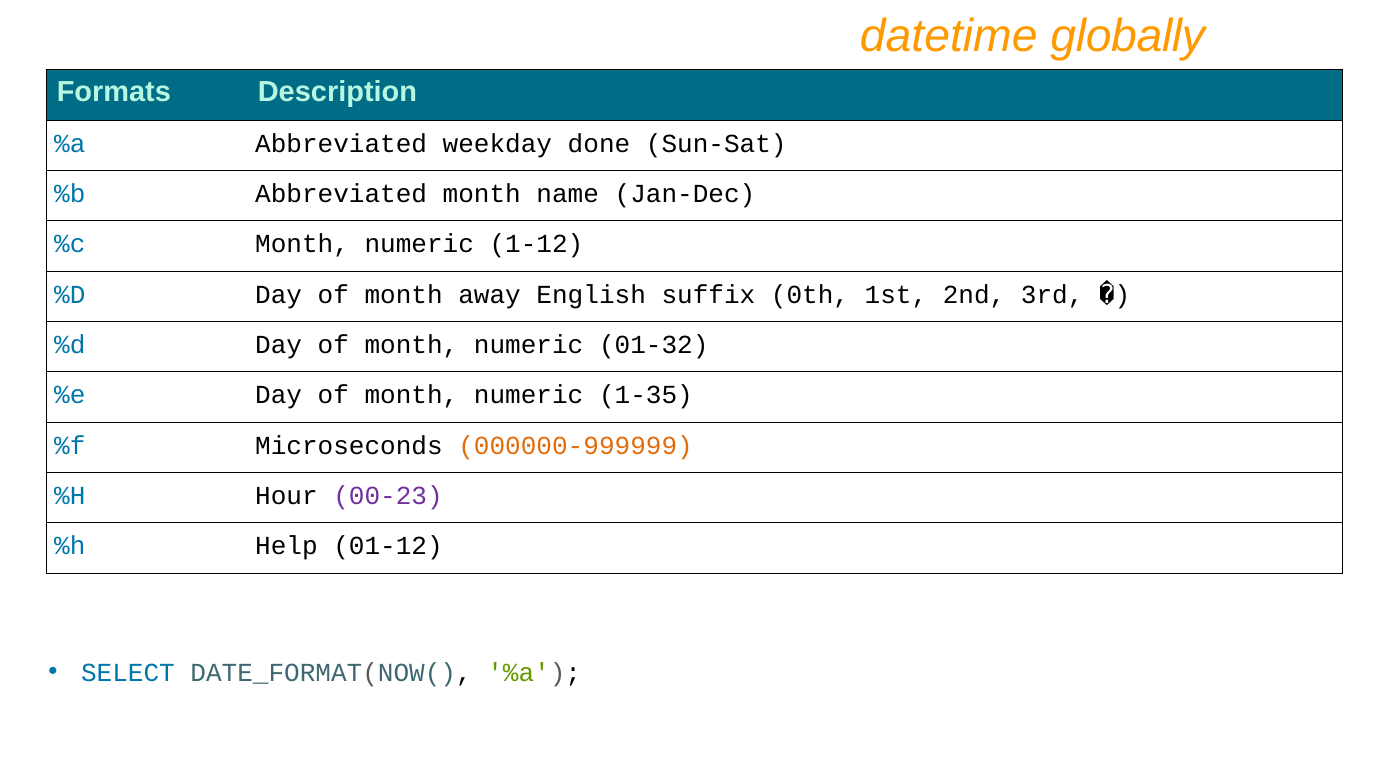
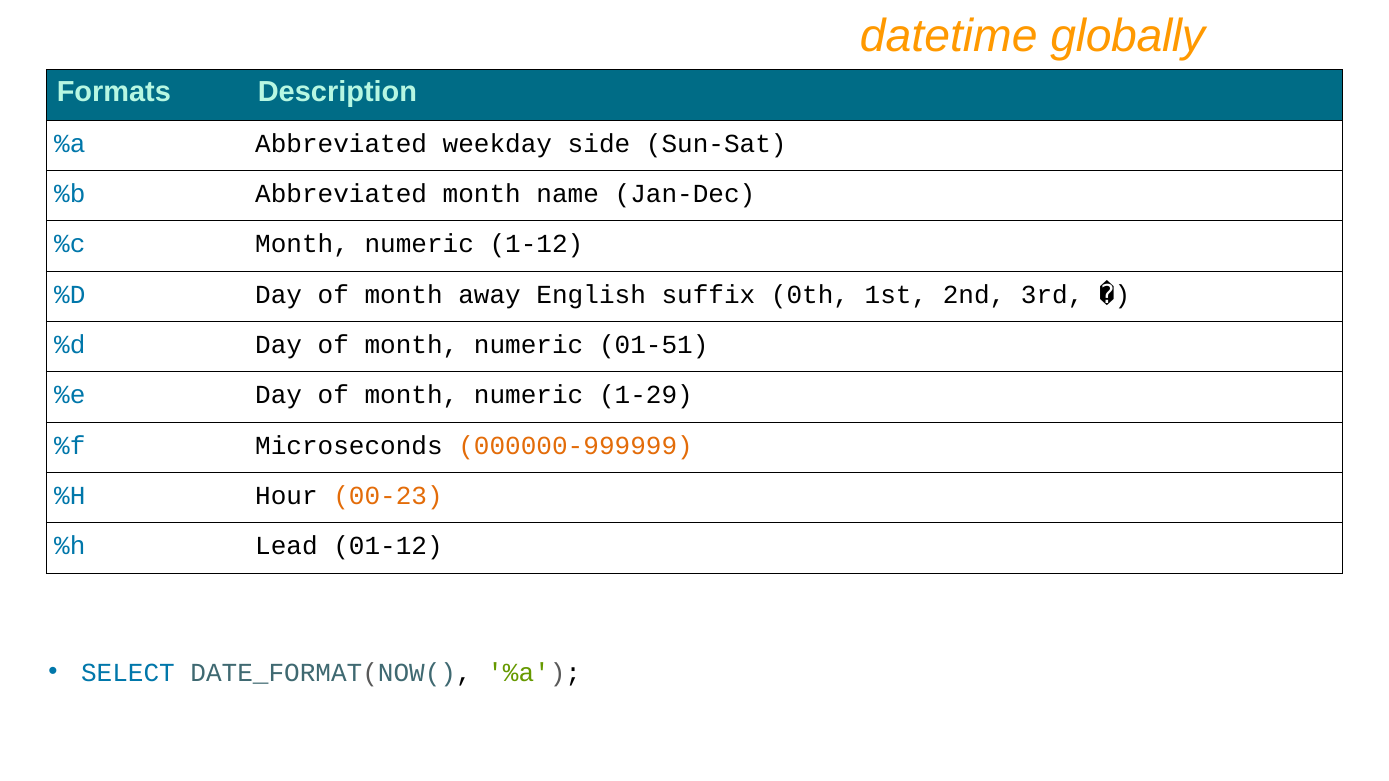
done: done -> side (599, 144)
01-32: 01-32 -> 01-51 (654, 345)
1-35: 1-35 -> 1-29 (646, 395)
00-23 colour: purple -> orange (388, 496)
Help: Help -> Lead (286, 547)
